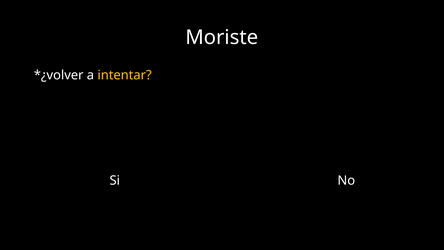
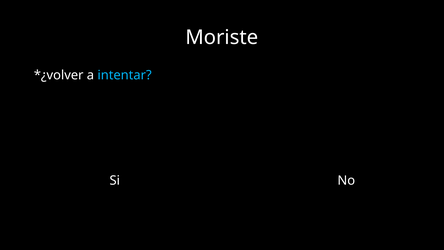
intentar colour: yellow -> light blue (125, 75)
